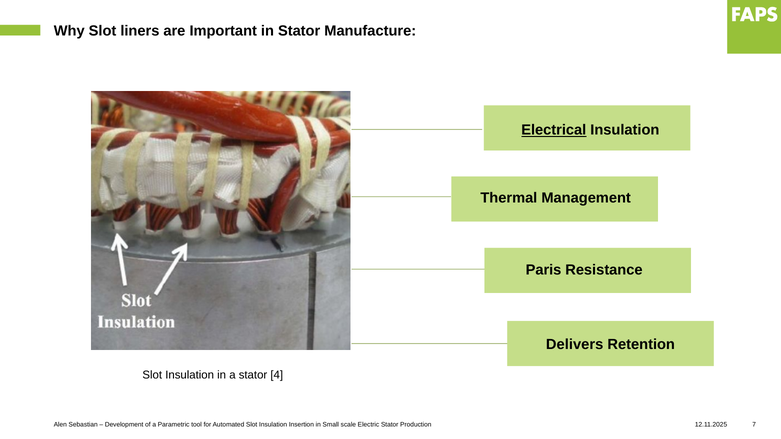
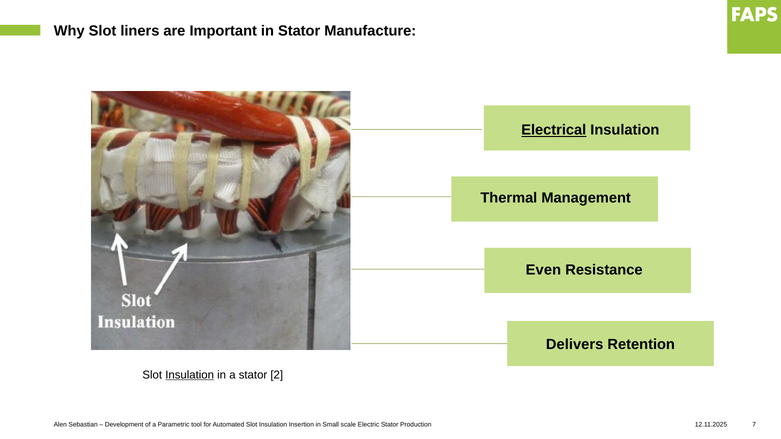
Paris: Paris -> Even (543, 270)
Insulation underline: none -> present (190, 375)
4: 4 -> 2 (277, 375)
